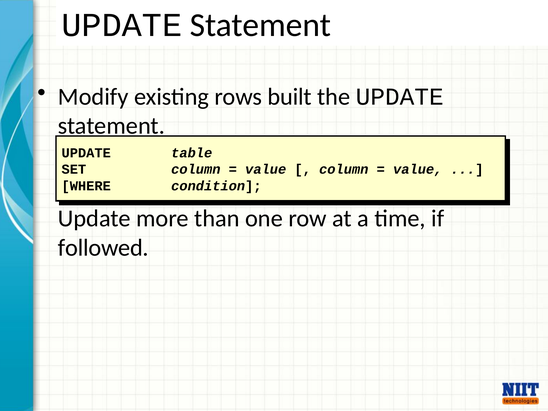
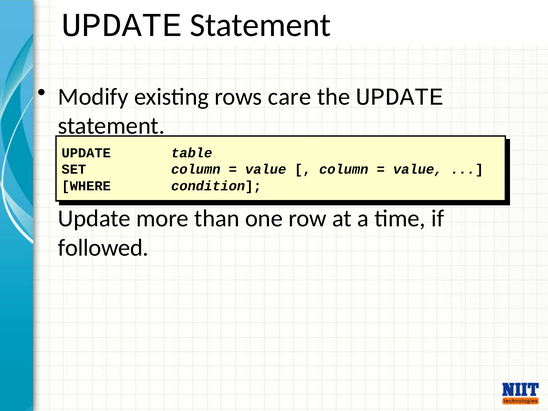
built: built -> care (289, 97)
